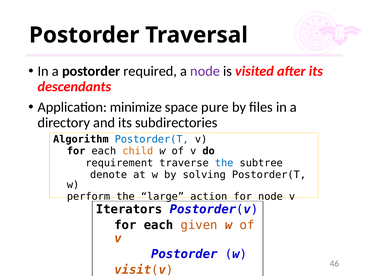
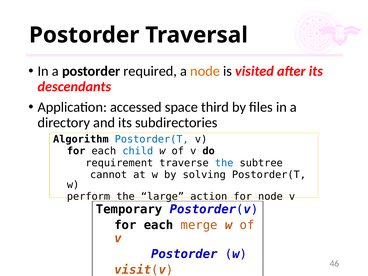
node colour: purple -> orange (205, 71)
minimize: minimize -> accessed (136, 107)
pure: pure -> third (215, 107)
child colour: orange -> blue (138, 151)
denote: denote -> cannot (109, 175)
Iterators: Iterators -> Temporary (129, 209)
given: given -> merge (199, 225)
